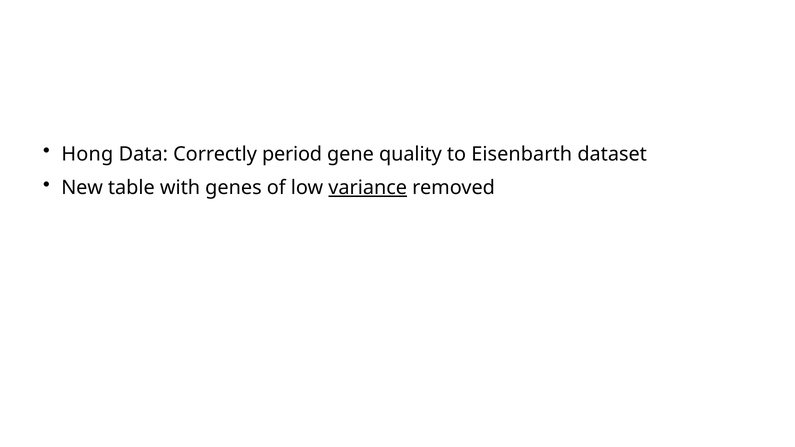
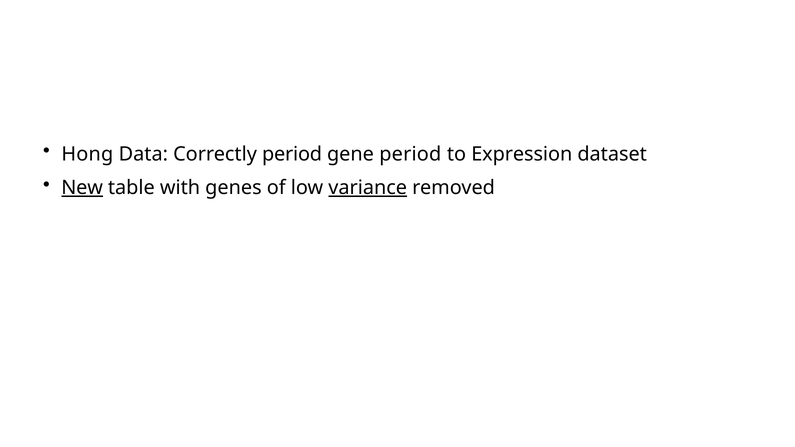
gene quality: quality -> period (410, 154)
Eisenbarth: Eisenbarth -> Expression (522, 154)
New underline: none -> present (82, 188)
